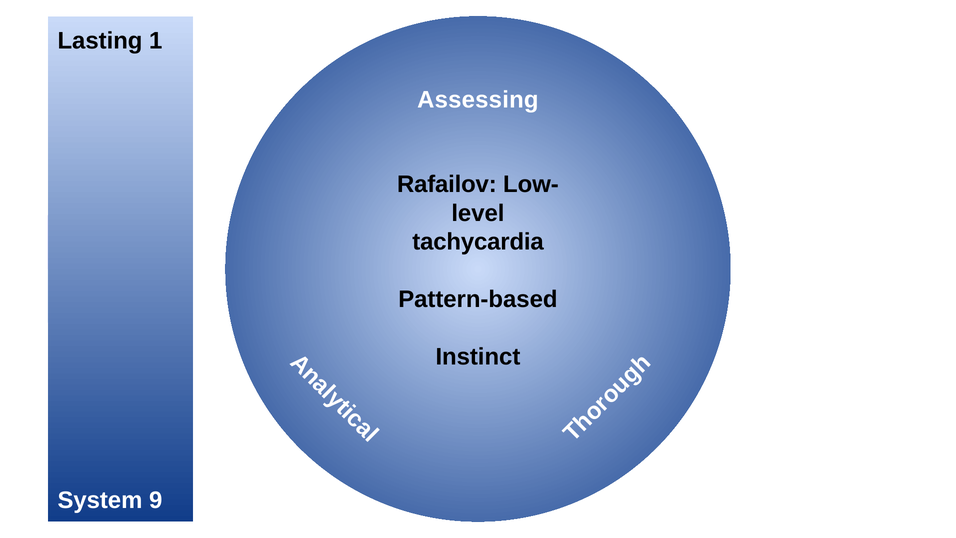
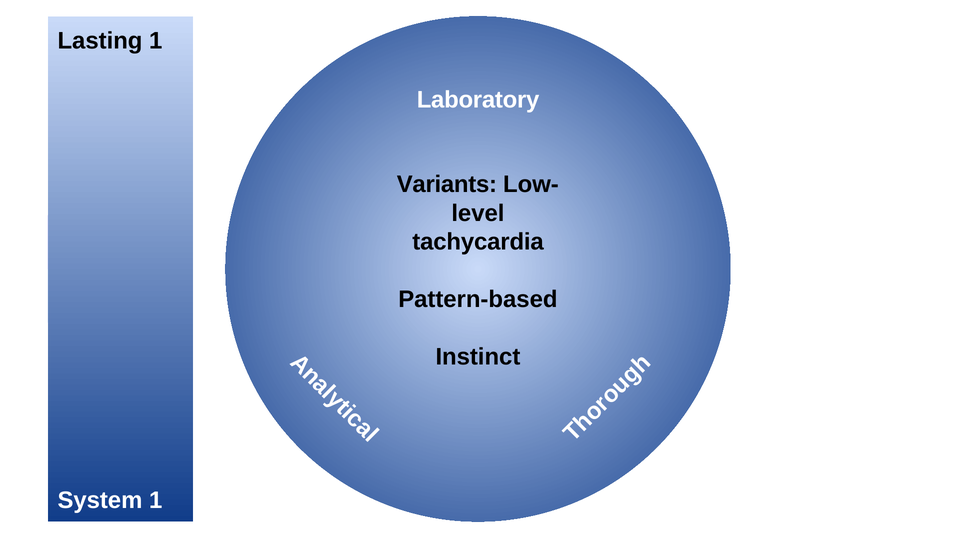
Assessing: Assessing -> Laboratory (478, 100)
Rafailov: Rafailov -> Variants (447, 184)
9: 9 -> 1 (156, 500)
